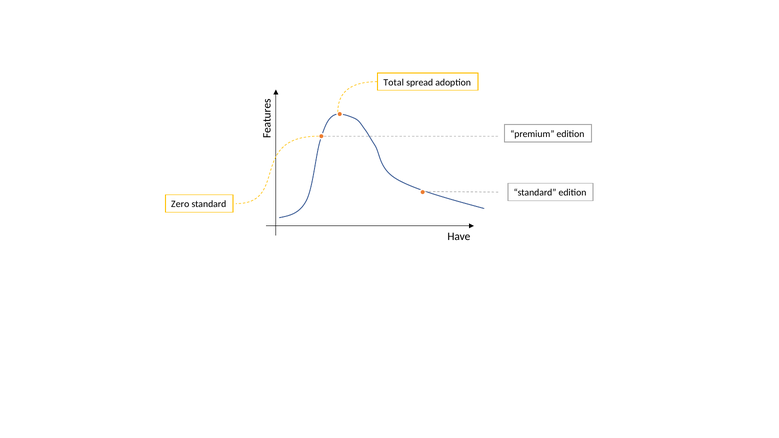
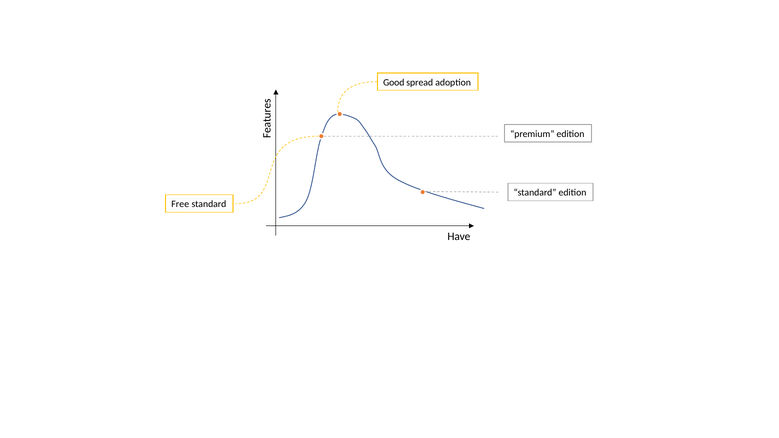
Total: Total -> Good (394, 82)
Zero: Zero -> Free (180, 204)
